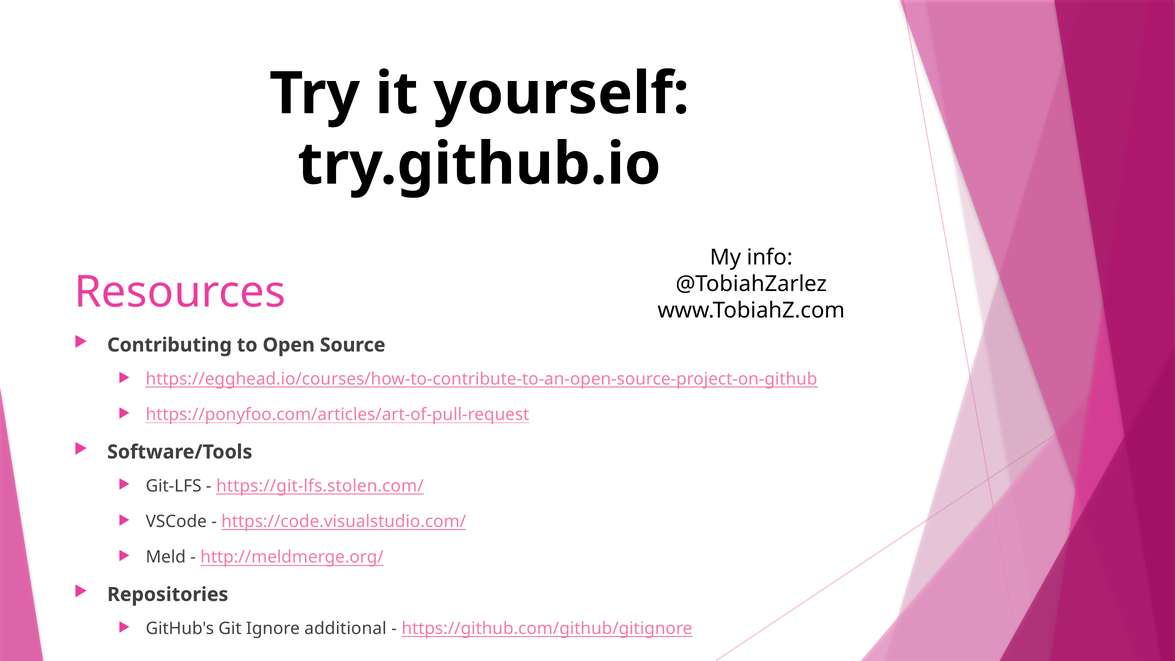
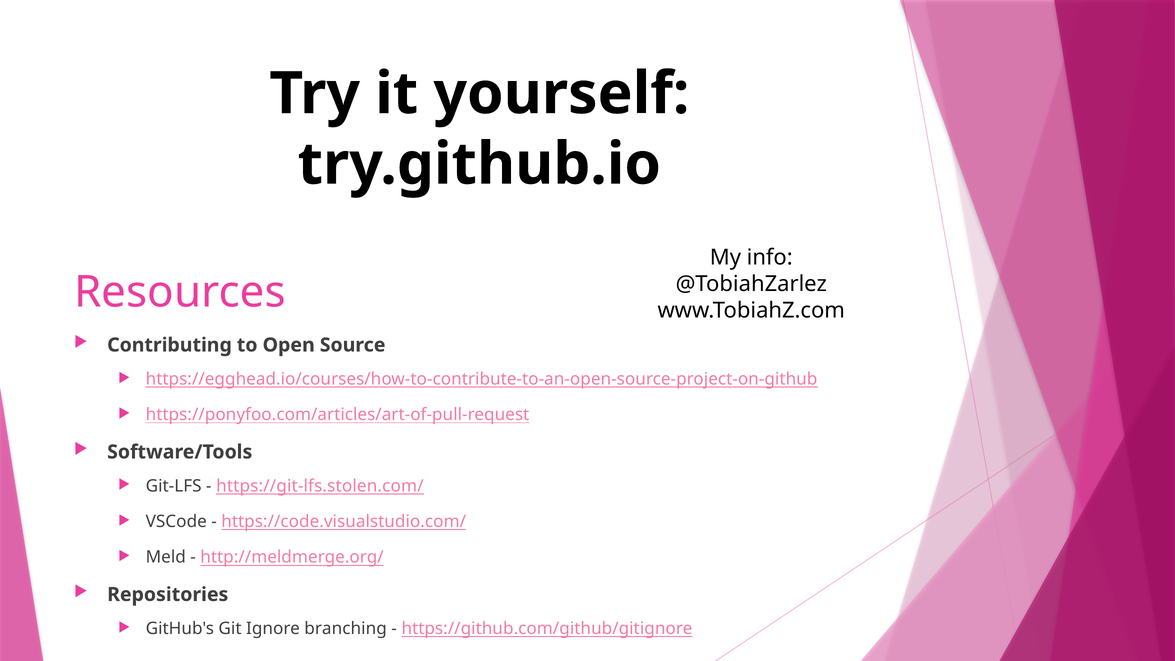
additional: additional -> branching (346, 629)
